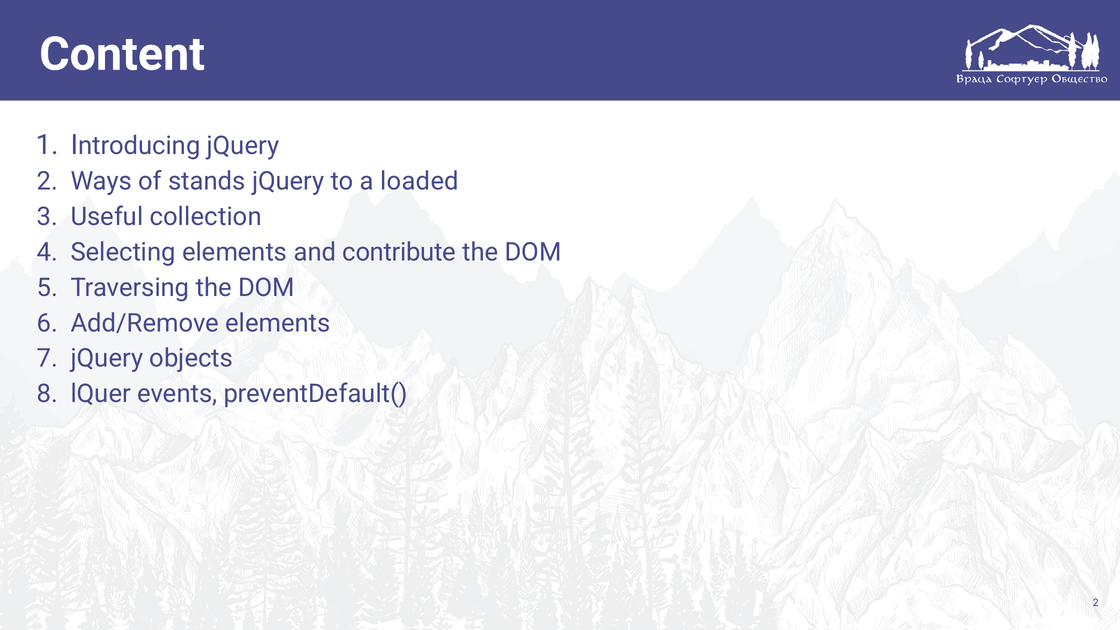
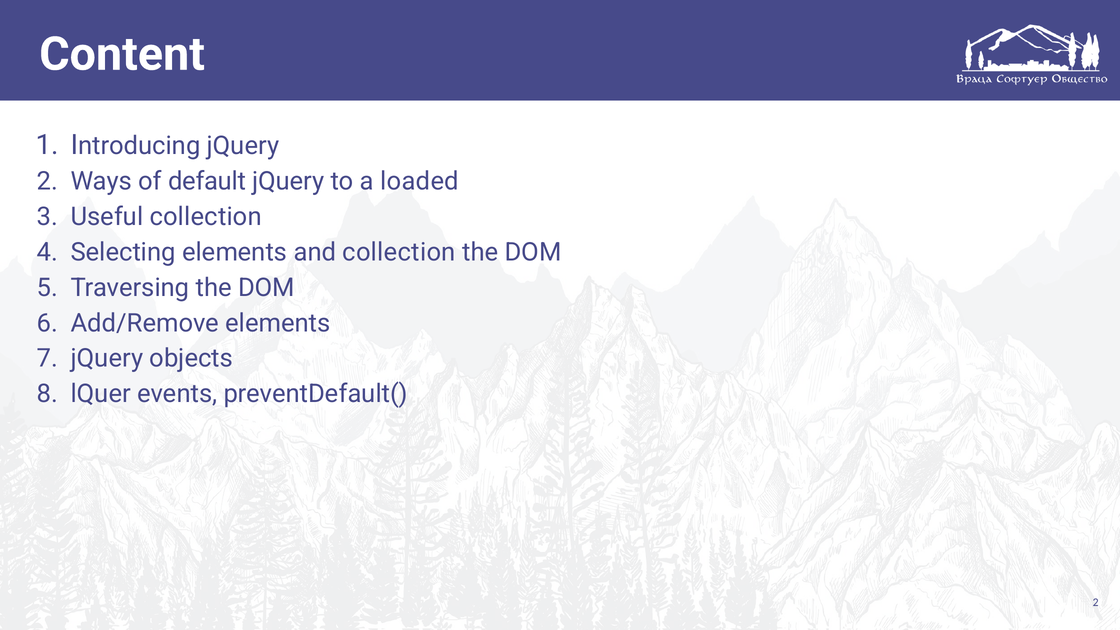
stands: stands -> default (207, 182)
and contribute: contribute -> collection (399, 252)
